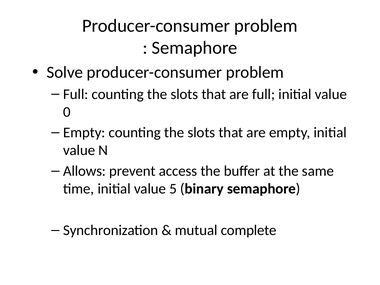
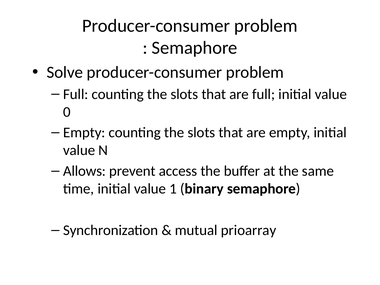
5: 5 -> 1 (173, 189)
complete: complete -> prioarray (249, 230)
